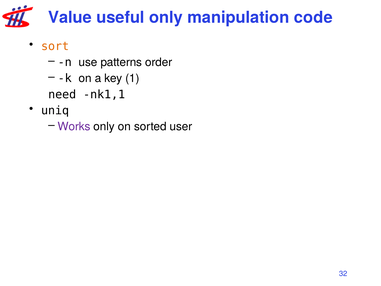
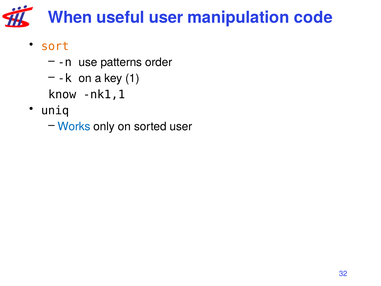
Value: Value -> When (70, 17)
useful only: only -> user (166, 17)
need: need -> know (62, 94)
Works colour: purple -> blue (74, 126)
